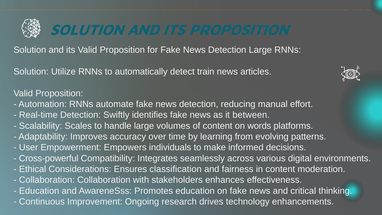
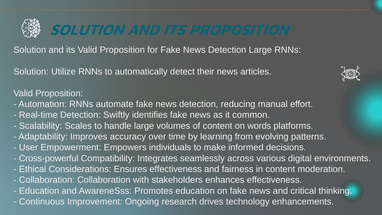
train: train -> their (206, 72)
between: between -> common (251, 115)
Ensures classification: classification -> effectiveness (176, 169)
